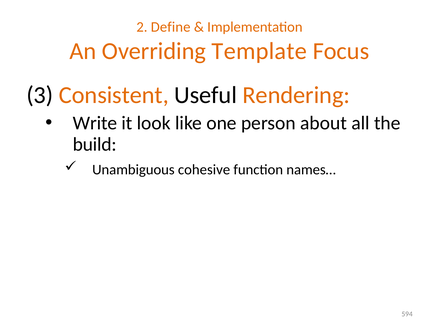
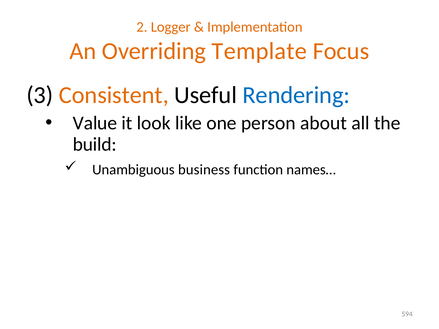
Define: Define -> Logger (171, 27)
Rendering colour: orange -> blue (296, 95)
Write: Write -> Value (95, 123)
cohesive: cohesive -> business (204, 170)
